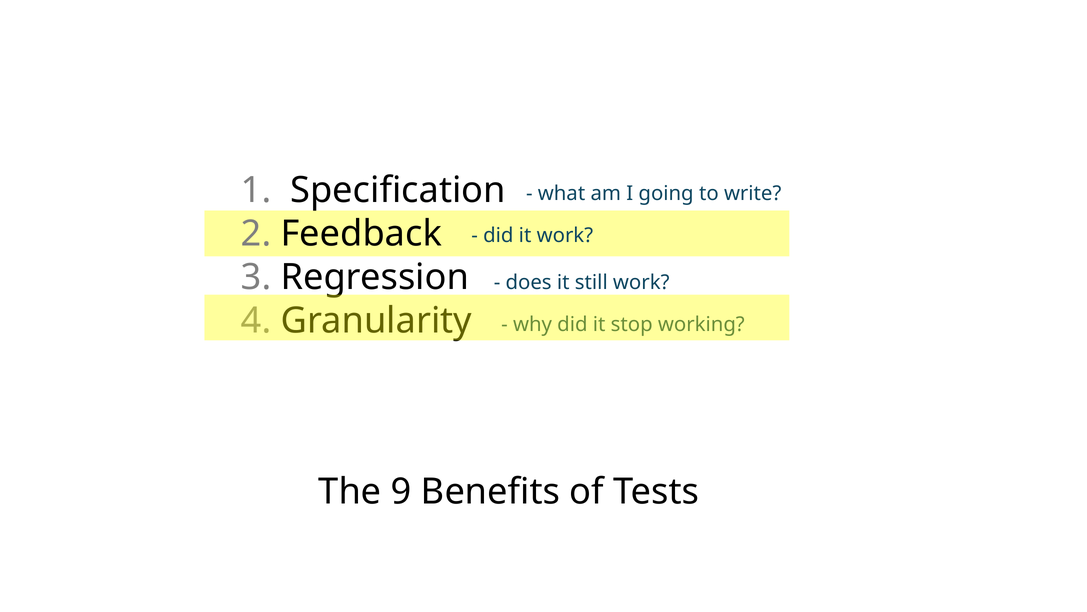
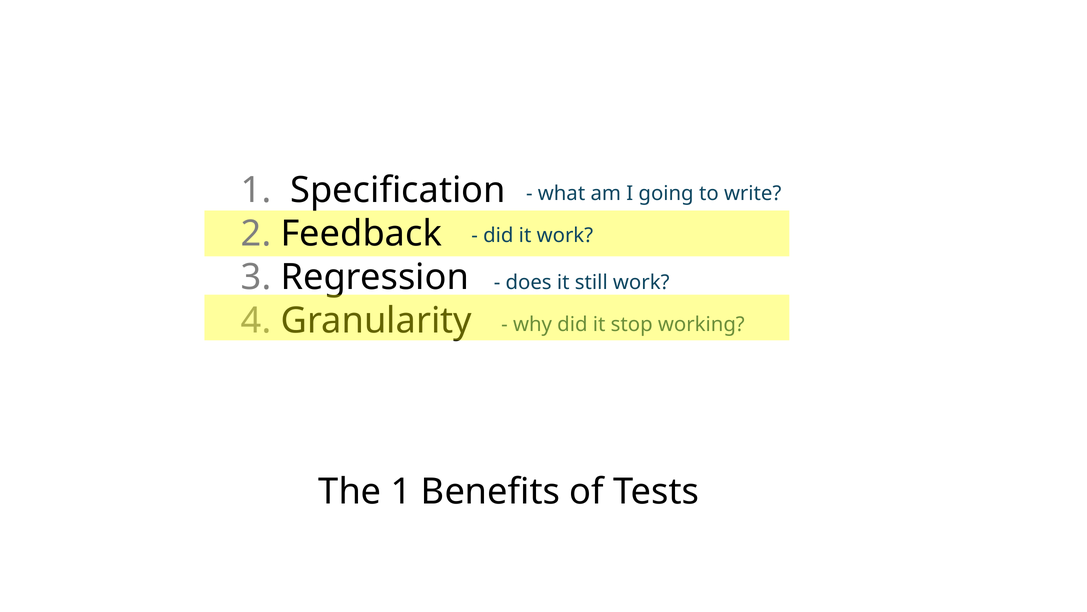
The 9: 9 -> 1 (401, 491)
